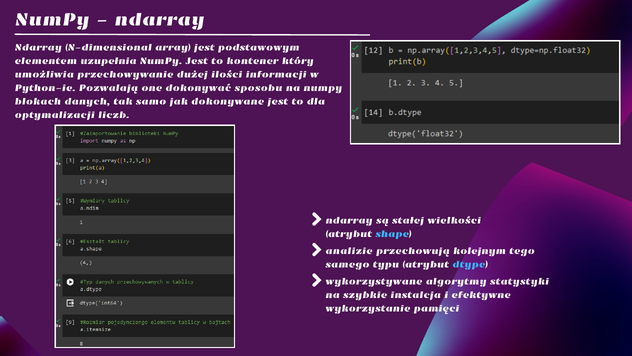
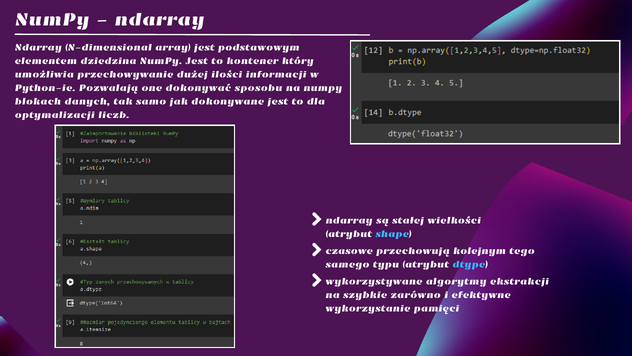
uzupełnia: uzupełnia -> dziedzina (109, 61)
analizie: analizie -> czasowe (349, 251)
statystyki: statystyki -> ekstrakcji (520, 281)
instalcja: instalcja -> zarówno (416, 295)
